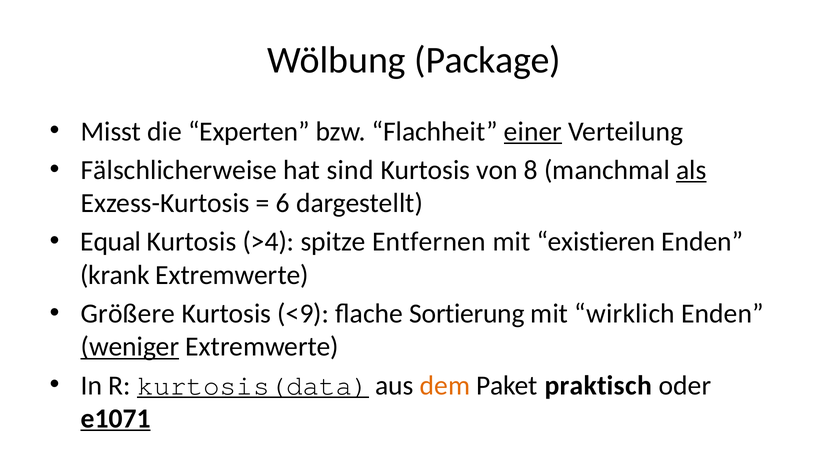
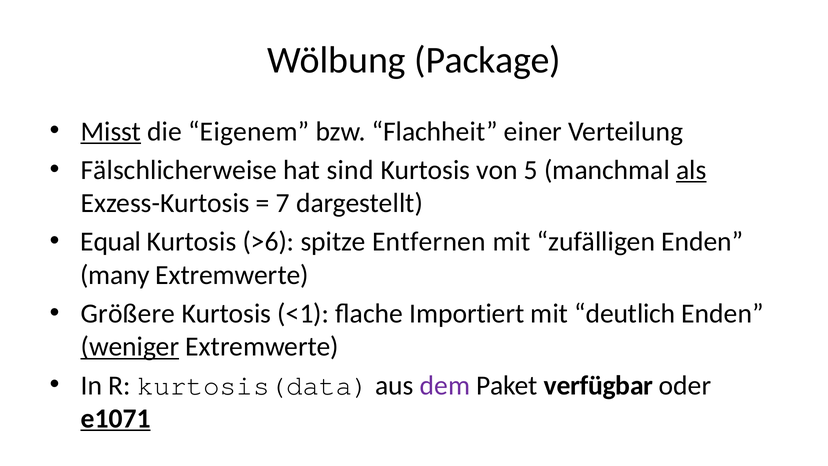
Misst underline: none -> present (111, 131)
Experten: Experten -> Eigenem (249, 131)
einer underline: present -> none (533, 131)
8: 8 -> 5 (531, 170)
6: 6 -> 7 (283, 203)
>4: >4 -> >6 (268, 242)
existieren: existieren -> zufälligen (596, 242)
krank: krank -> many (115, 275)
<9: <9 -> <1 (303, 313)
Sortierung: Sortierung -> Importiert (467, 313)
wirklich: wirklich -> deutlich (625, 313)
kurtosis(data underline: present -> none (253, 385)
dem colour: orange -> purple (445, 385)
praktisch: praktisch -> verfügbar (598, 385)
